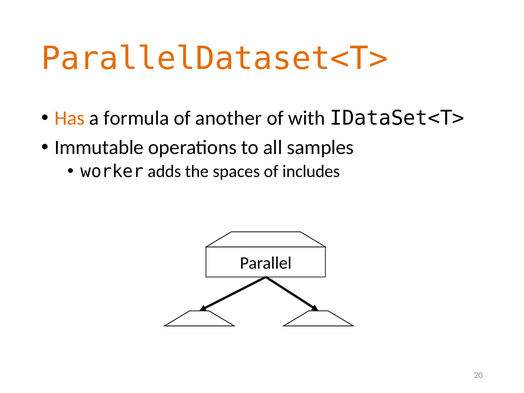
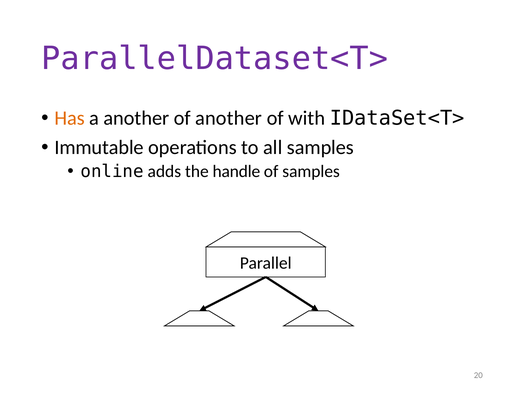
ParallelDataset<T> colour: orange -> purple (215, 59)
a formula: formula -> another (136, 118)
worker: worker -> online (112, 172)
spaces: spaces -> handle (236, 172)
of includes: includes -> samples (311, 172)
